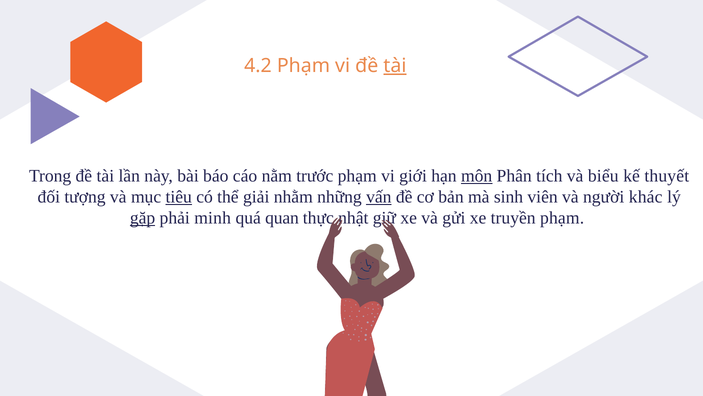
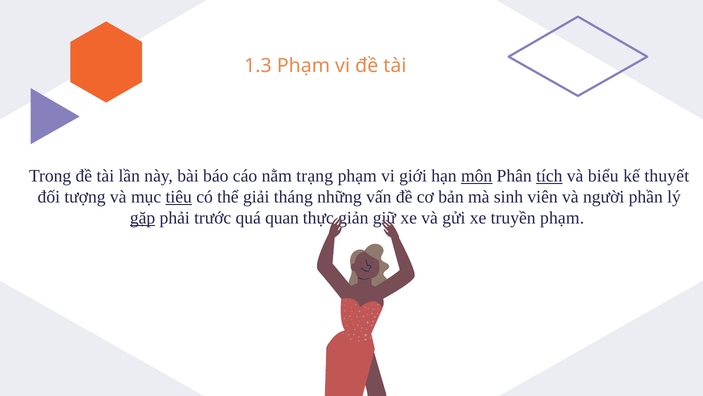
4.2: 4.2 -> 1.3 (258, 66)
tài underline: present -> none (395, 66)
trước: trước -> trạng (315, 176)
tích underline: none -> present (549, 176)
nhằm: nhằm -> tháng (293, 197)
vấn underline: present -> none (379, 197)
khác: khác -> phần (646, 197)
minh: minh -> trước (213, 218)
nhật: nhật -> giản (353, 218)
